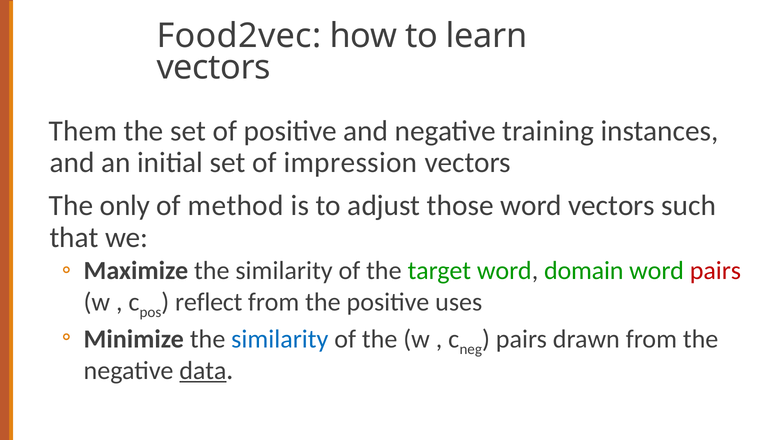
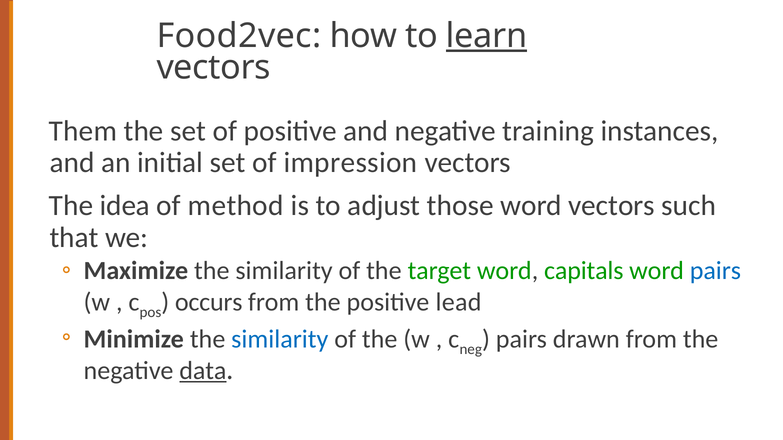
learn underline: none -> present (487, 36)
only: only -> idea (125, 206)
domain: domain -> capitals (584, 271)
pairs colour: red -> blue (715, 271)
reflect: reflect -> occurs (209, 302)
uses: uses -> lead (459, 302)
